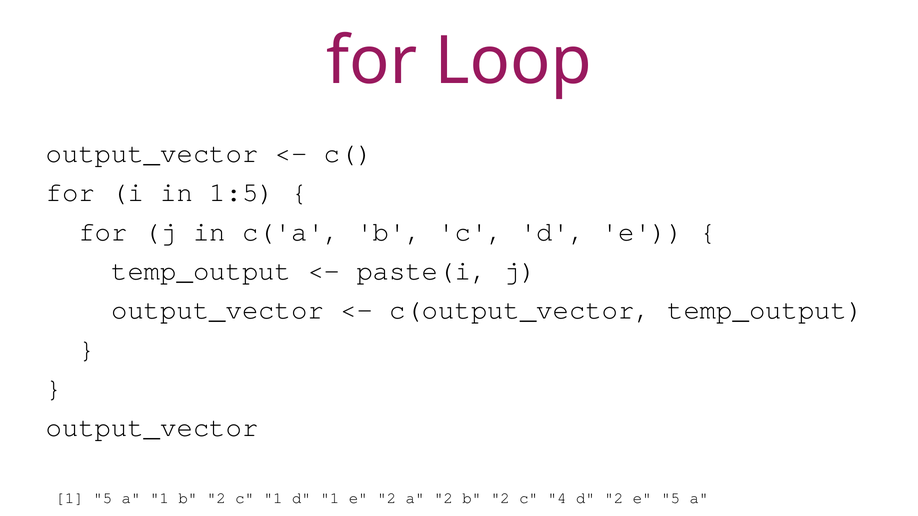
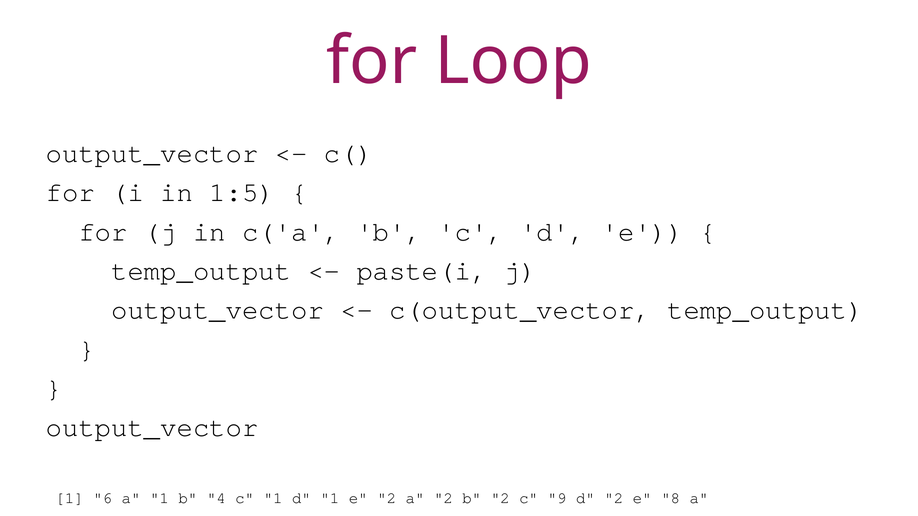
1 5: 5 -> 6 (103, 498)
1 b 2: 2 -> 4 (216, 498)
2 c 4: 4 -> 9 (557, 498)
2 e 5: 5 -> 8 (671, 498)
